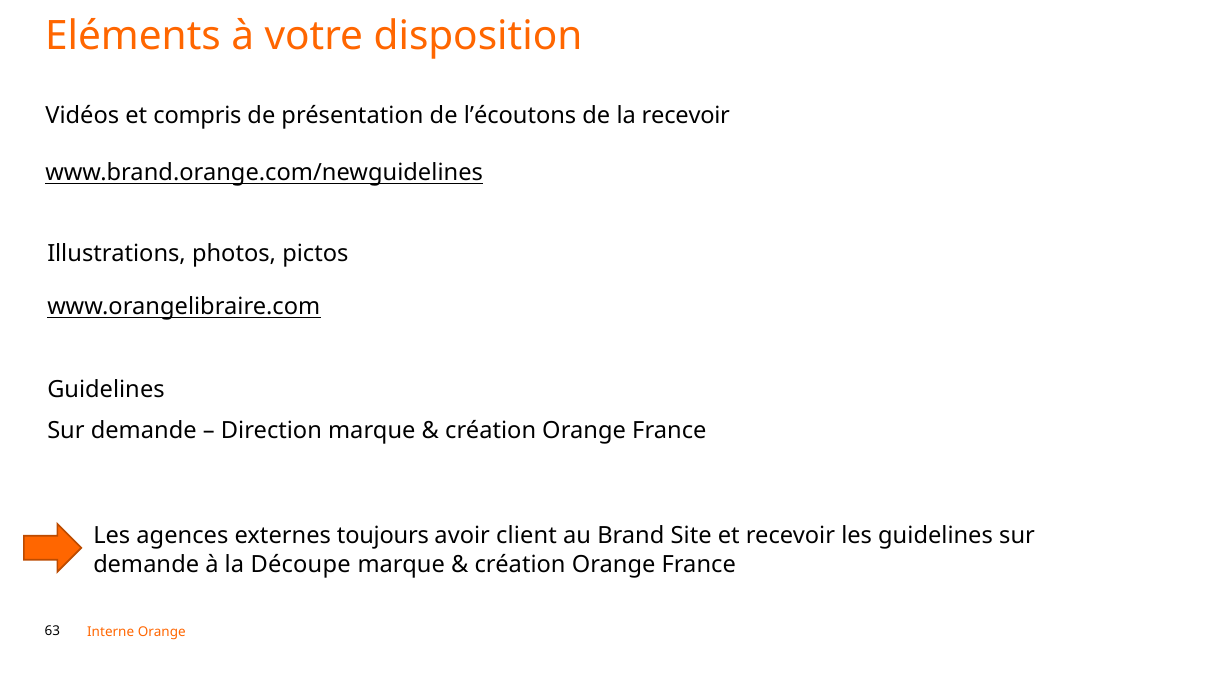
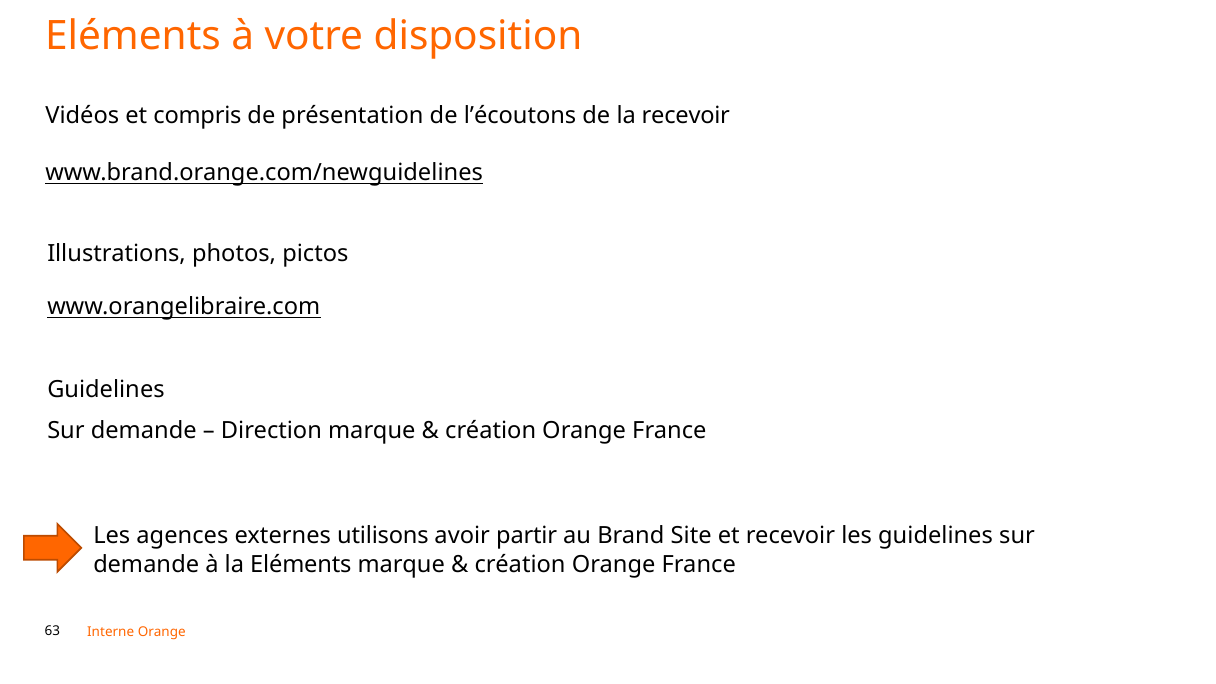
toujours: toujours -> utilisons (383, 536)
client: client -> partir (527, 536)
la Découpe: Découpe -> Eléments (301, 565)
